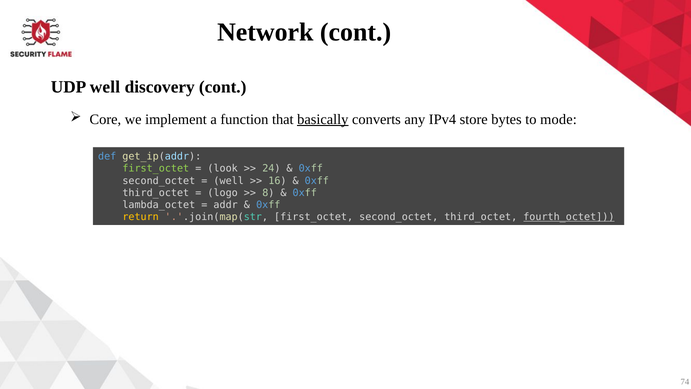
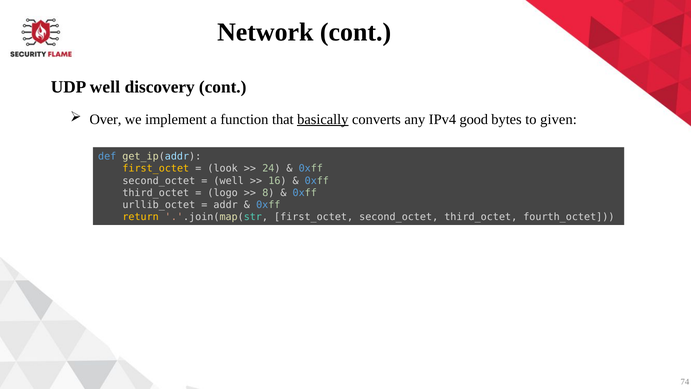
Core: Core -> Over (105, 119)
store: store -> good (474, 119)
mode: mode -> given (559, 119)
first_octet colour: light green -> yellow (156, 169)
lambda_octet: lambda_octet -> urllib_octet (159, 205)
fourth_octet underline: present -> none (569, 217)
